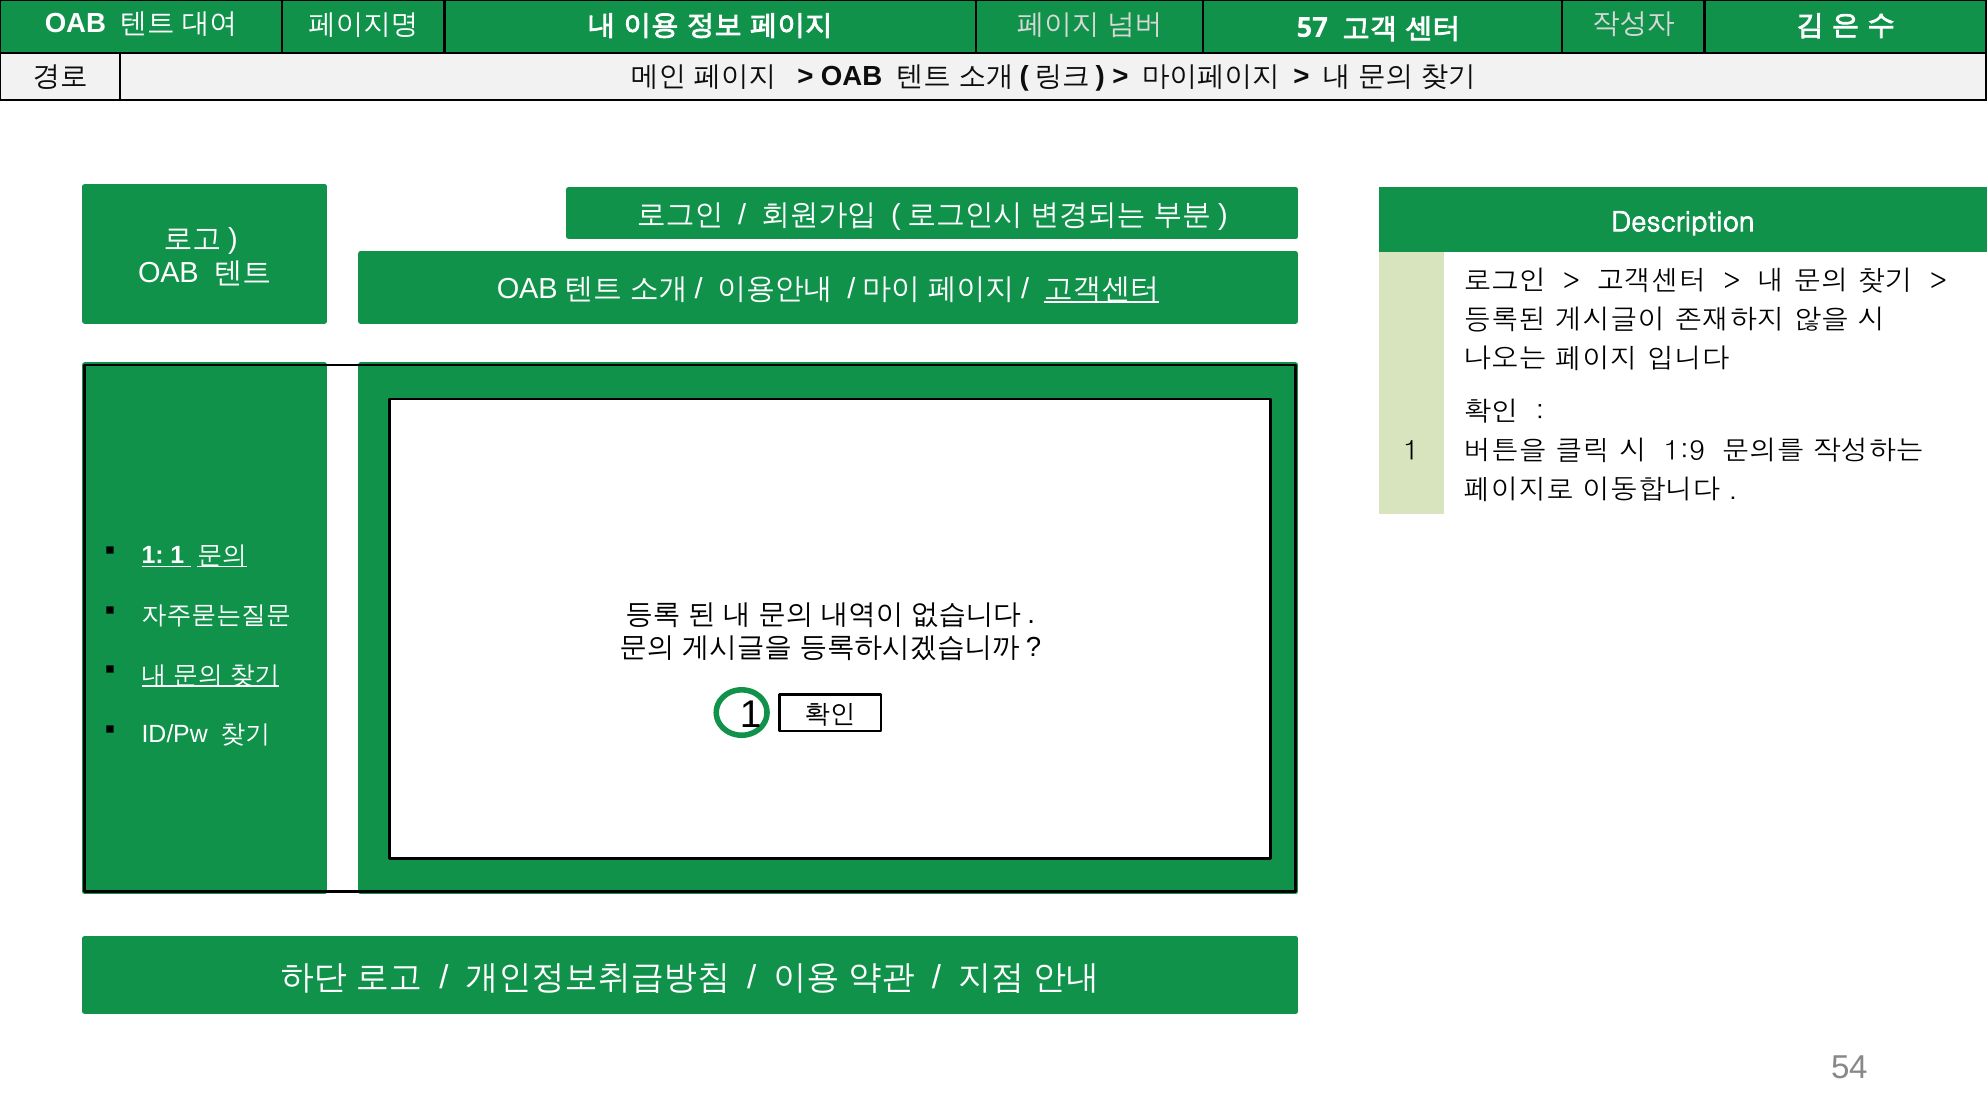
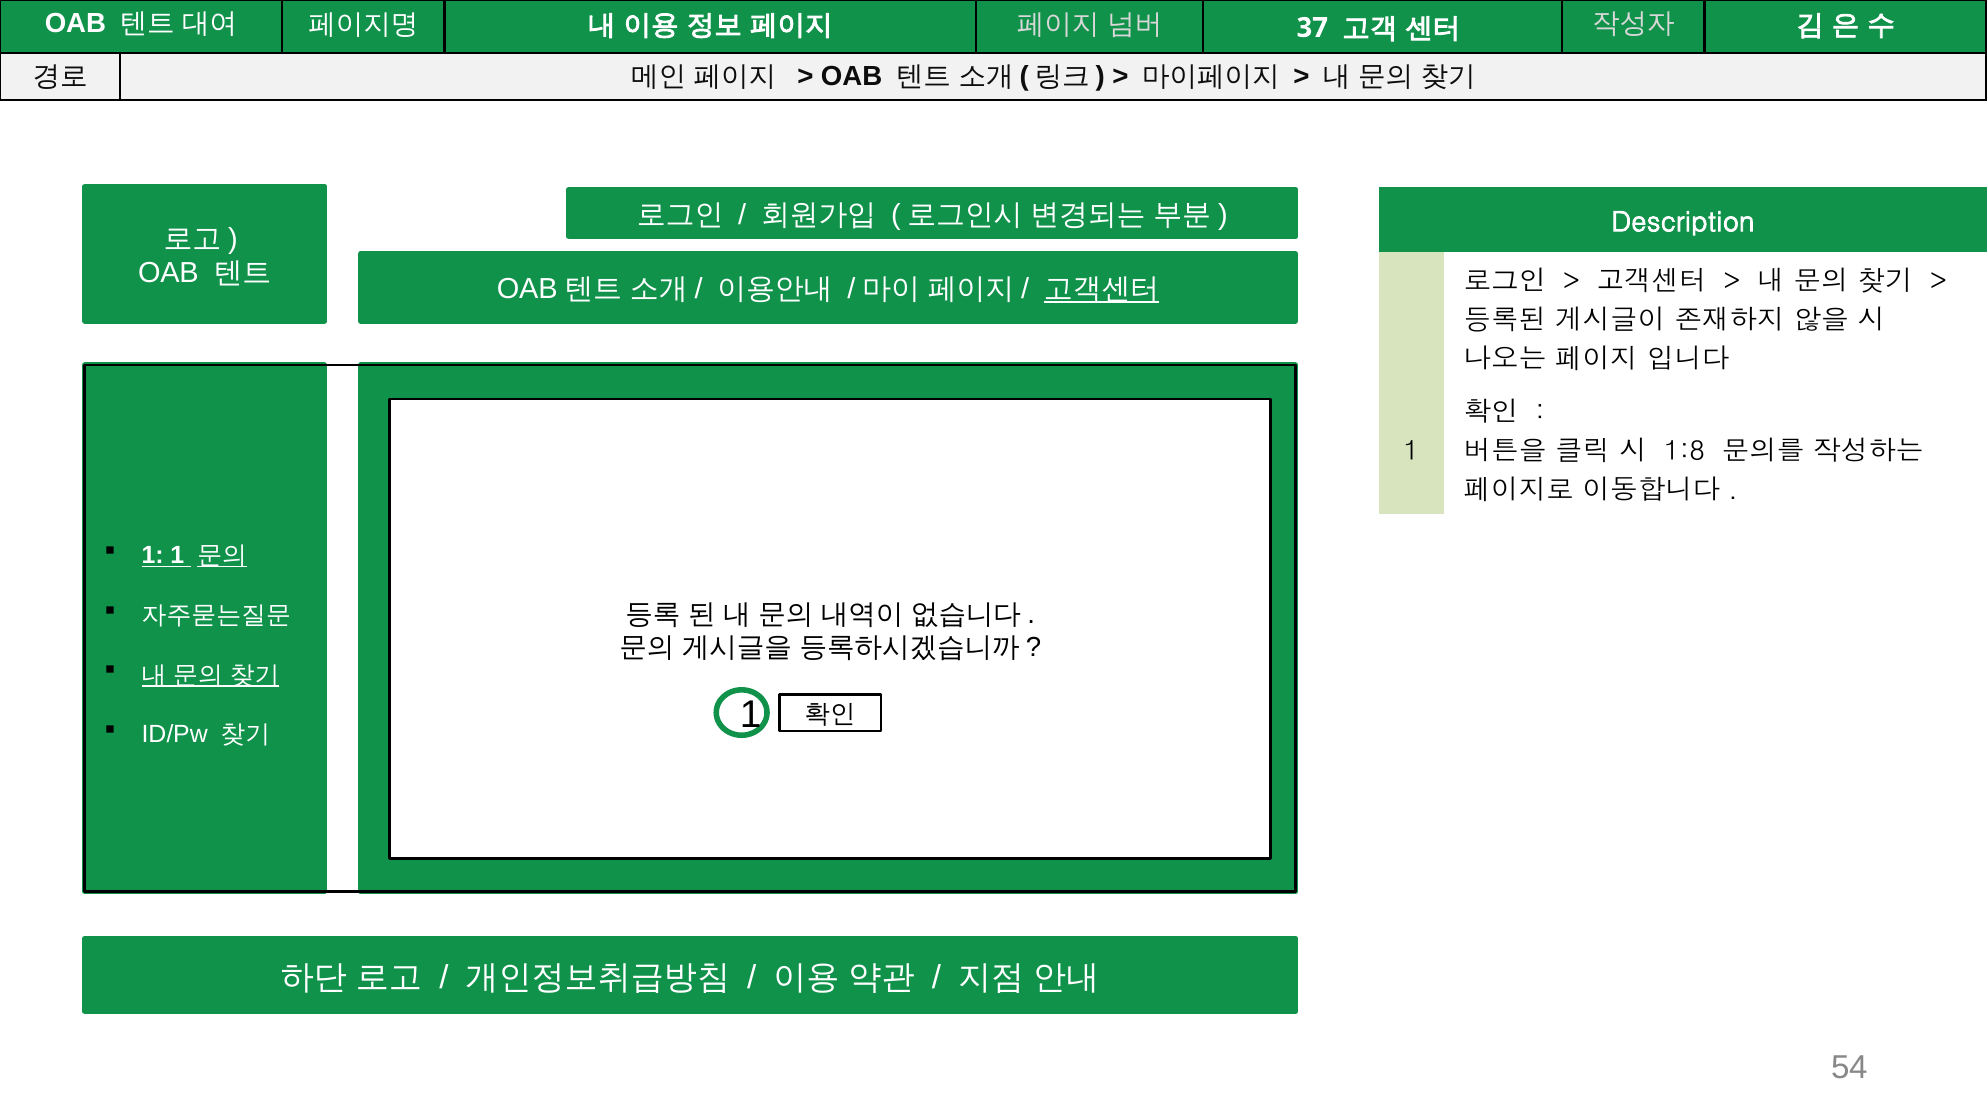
57: 57 -> 37 (1312, 28)
1:9: 1:9 -> 1:8 (1685, 452)
